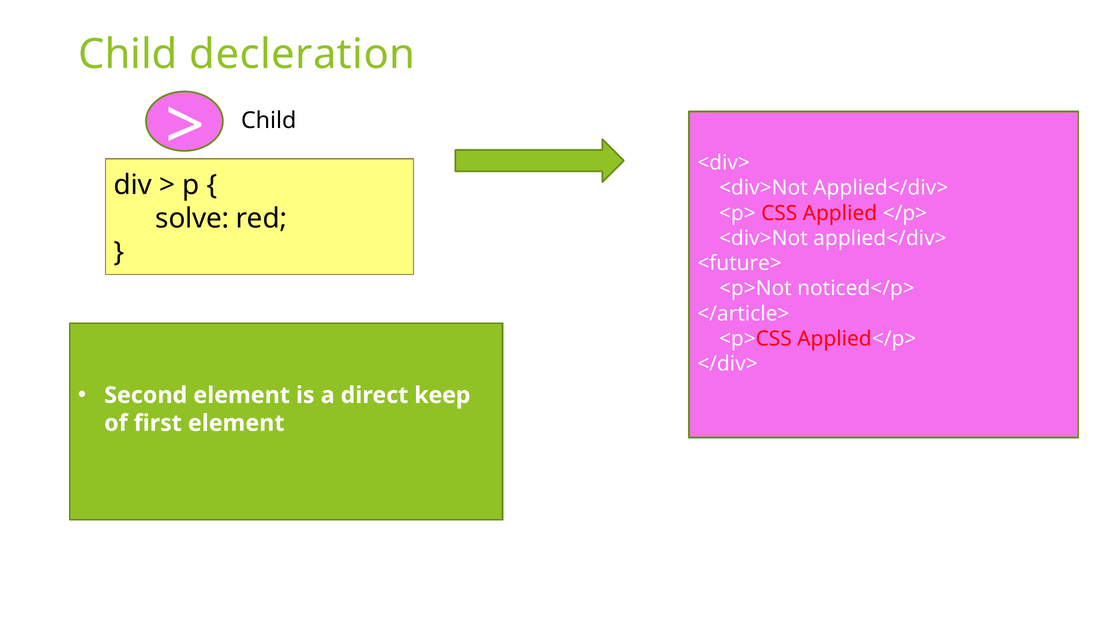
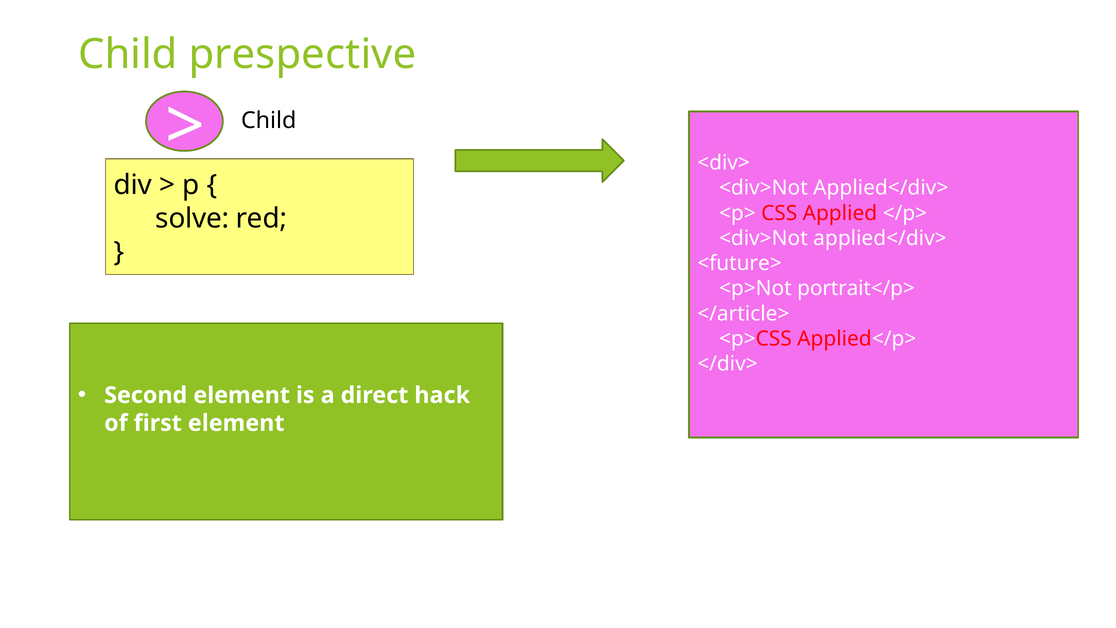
decleration: decleration -> prespective (302, 54)
noticed</p>: noticed</p> -> portrait</p> (856, 288)
keep: keep -> hack (442, 395)
